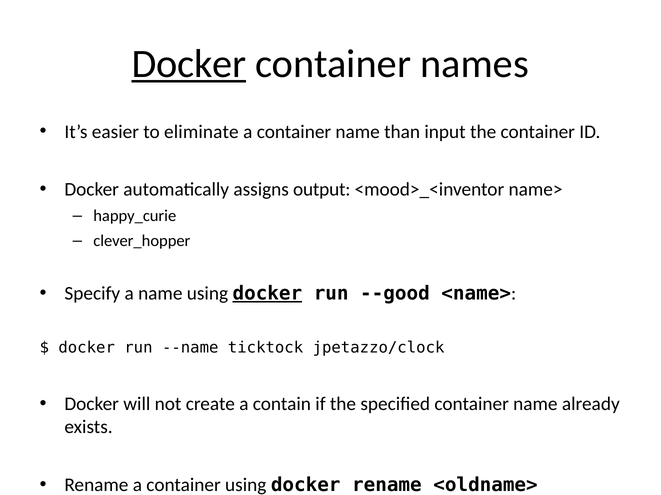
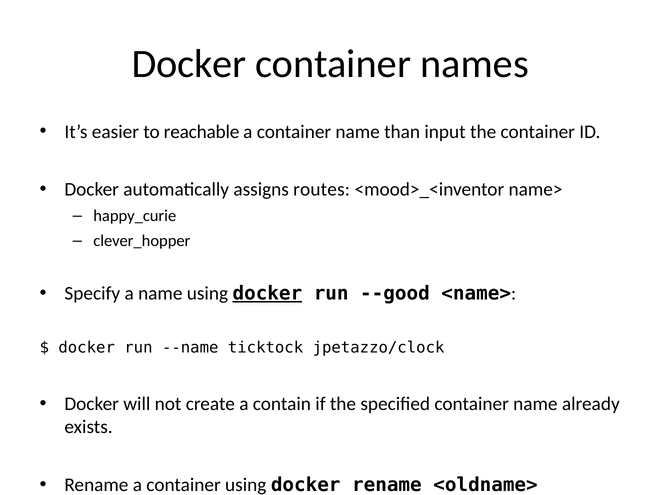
Docker underline: present -> none (189, 64)
eliminate: eliminate -> reachable (202, 132)
output: output -> routes (322, 190)
